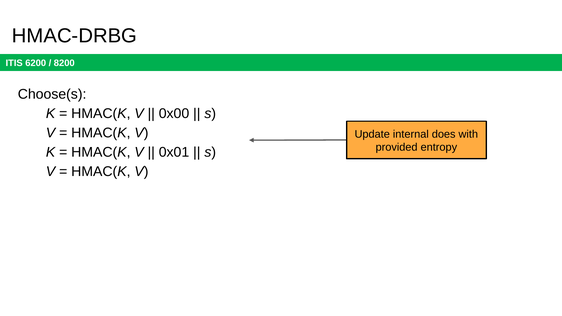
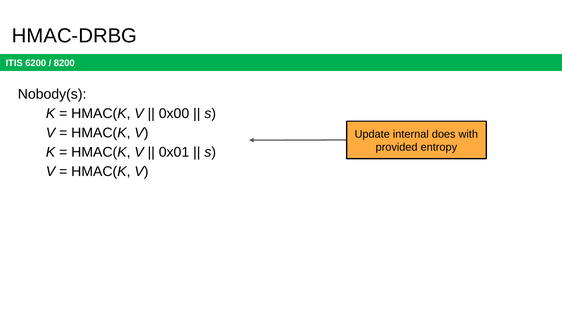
Choose(s: Choose(s -> Nobody(s (52, 94)
